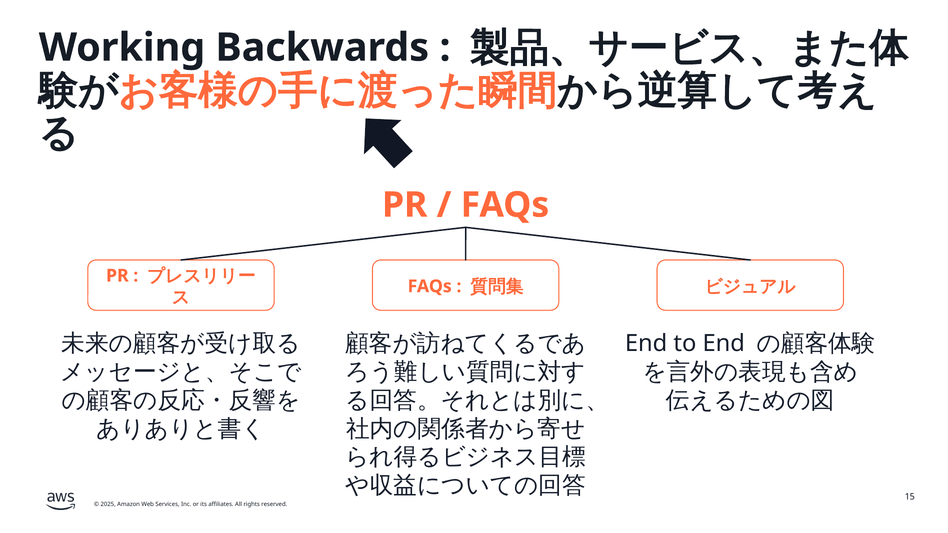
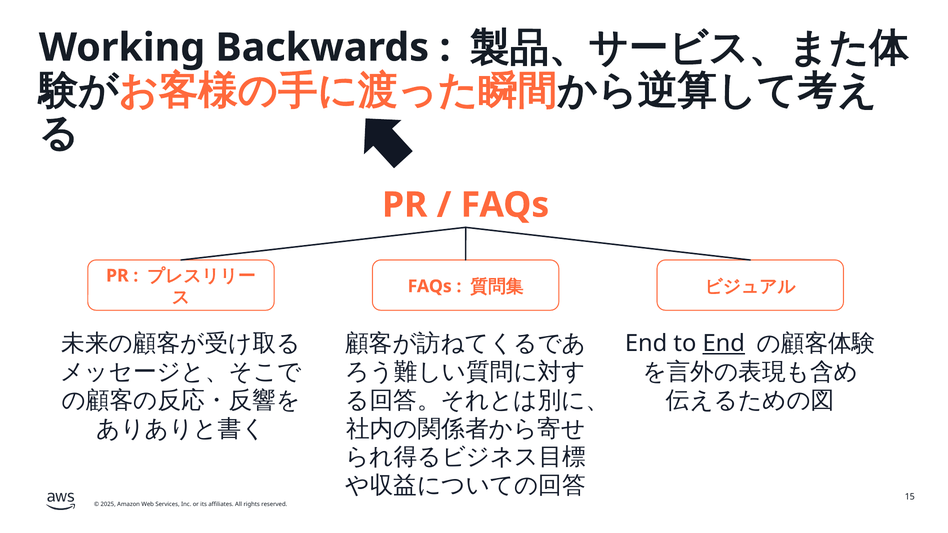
End underline: none -> present (724, 344)
